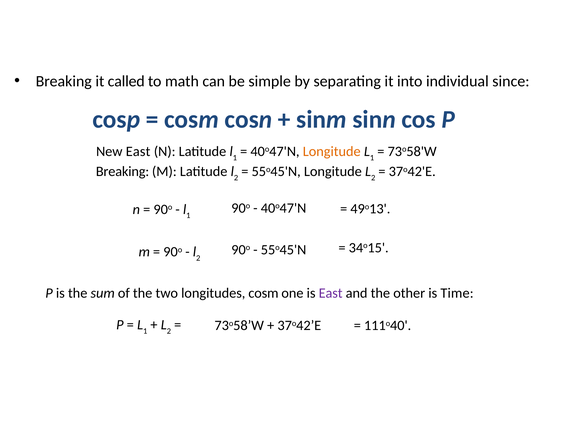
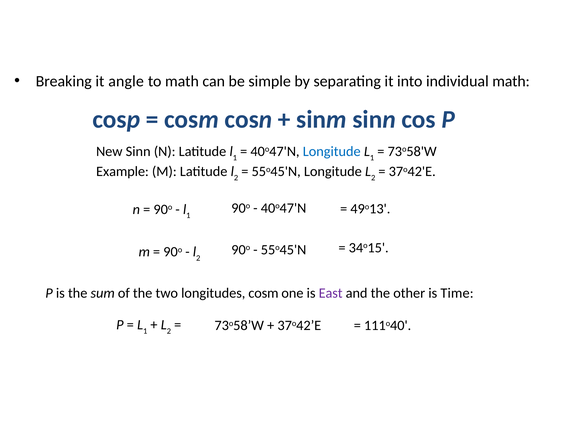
called: called -> angle (126, 81)
individual since: since -> math (511, 81)
New East: East -> Sinn (138, 152)
Longitude colour: orange -> blue (332, 152)
Breaking: Breaking -> Example (122, 172)
